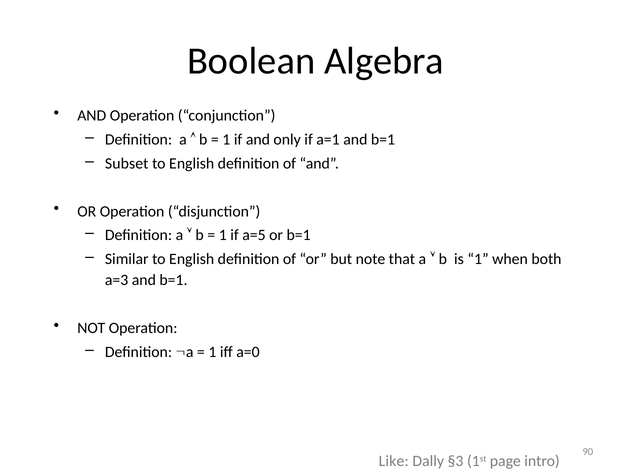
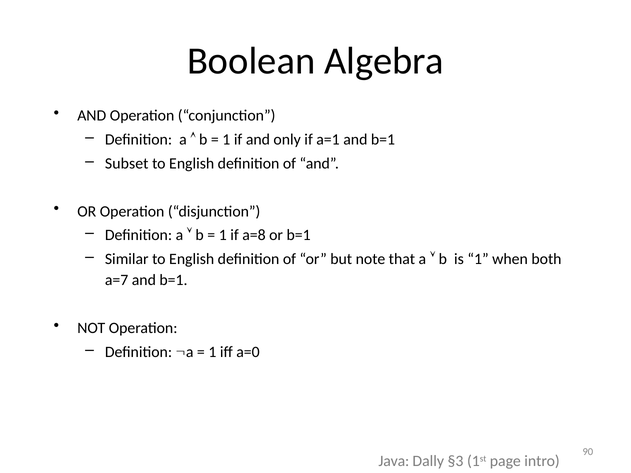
a=5: a=5 -> a=8 (254, 235)
a=3: a=3 -> a=7 (117, 280)
Like: Like -> Java (394, 461)
